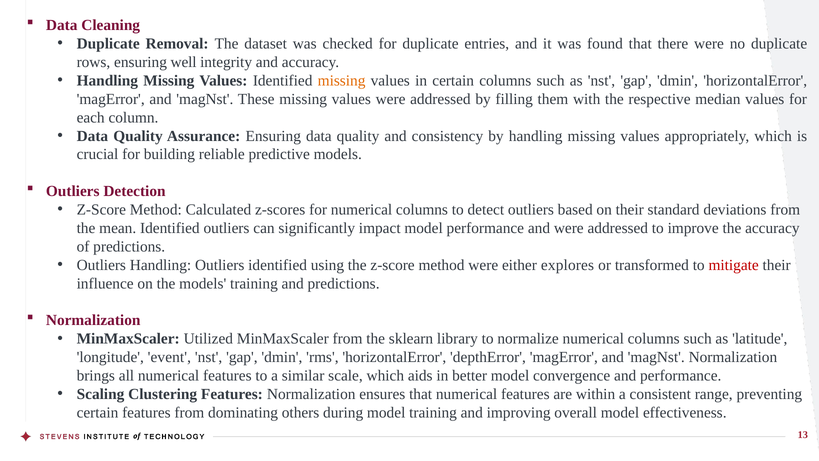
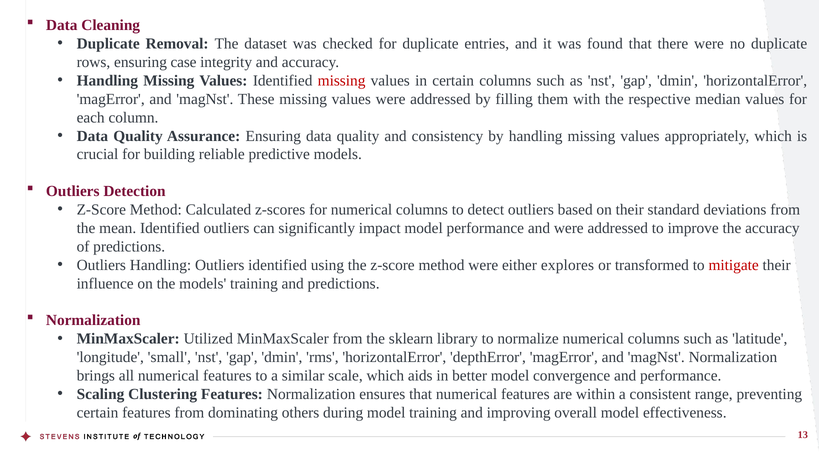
well: well -> case (184, 62)
missing colour: orange -> red (342, 81)
event: event -> small (169, 357)
